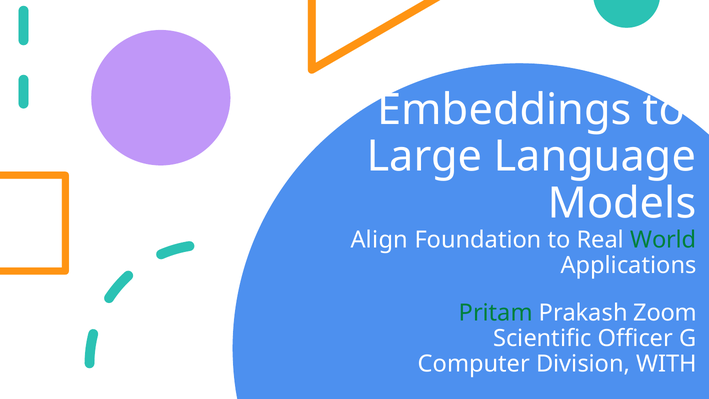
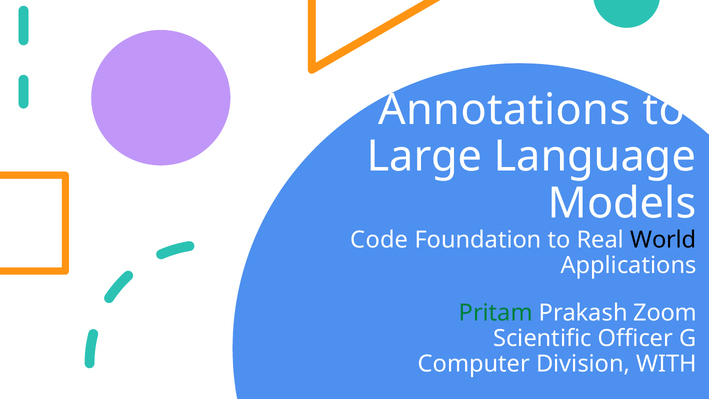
Embeddings: Embeddings -> Annotations (504, 110)
Align: Align -> Code (379, 240)
World colour: green -> black (663, 240)
